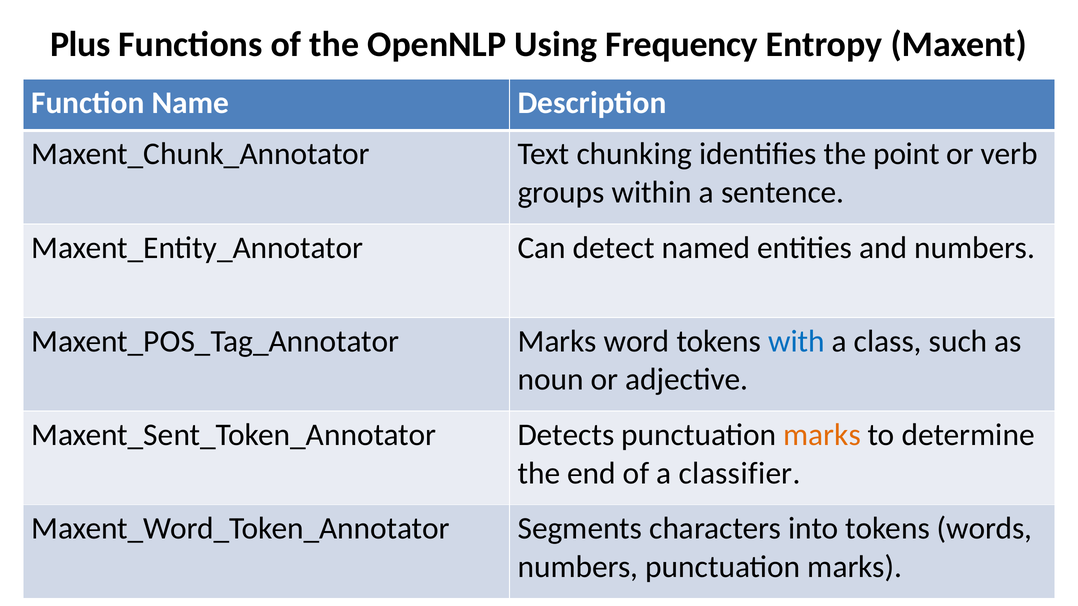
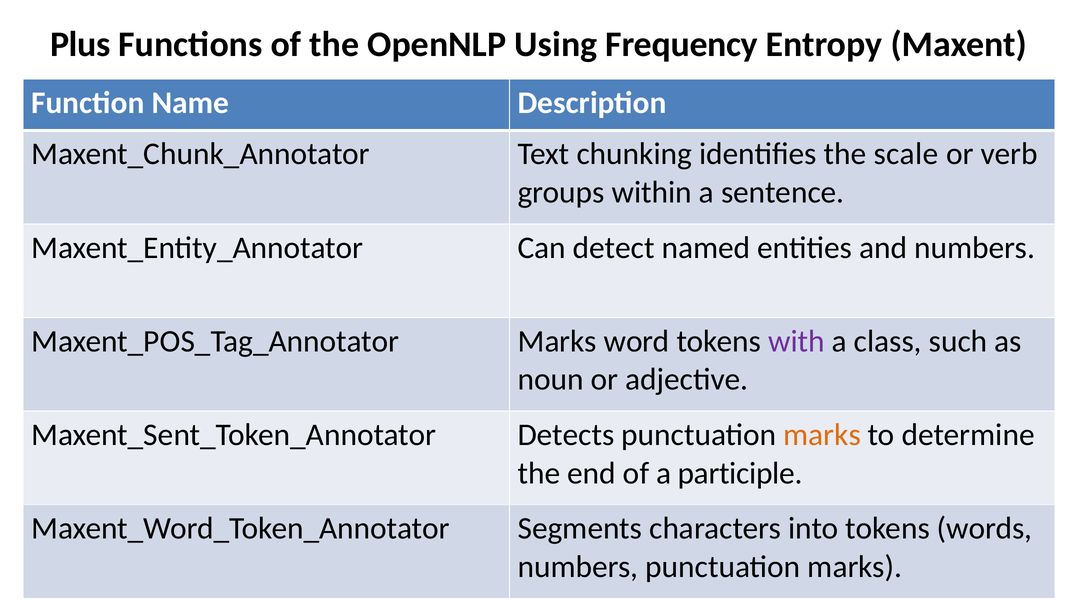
point: point -> scale (906, 154)
with colour: blue -> purple (796, 341)
classifier: classifier -> participle (740, 473)
